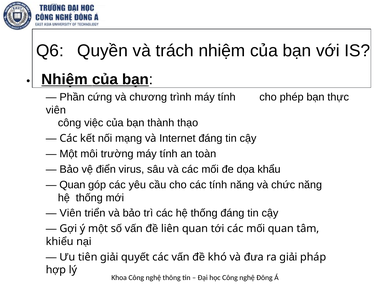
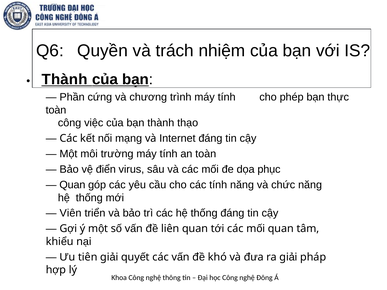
Nhiệm: Nhiệm -> Thành (65, 79)
viên: viên -> toàn (56, 110)
khẩu: khẩu -> phục (269, 170)
